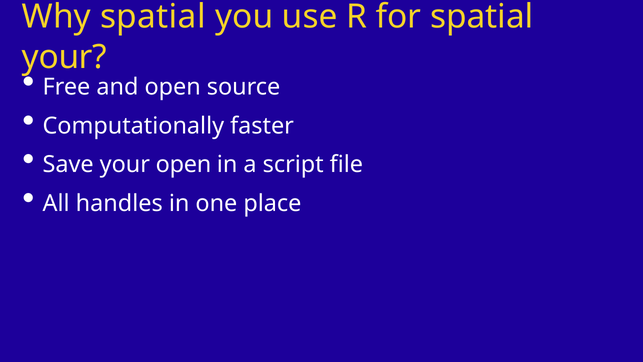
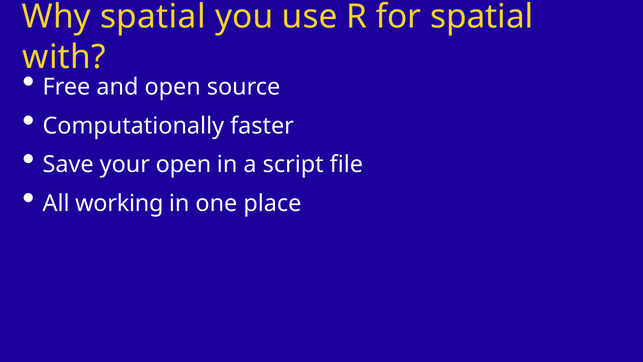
your: your -> with (64, 57)
handles: handles -> working (119, 203)
